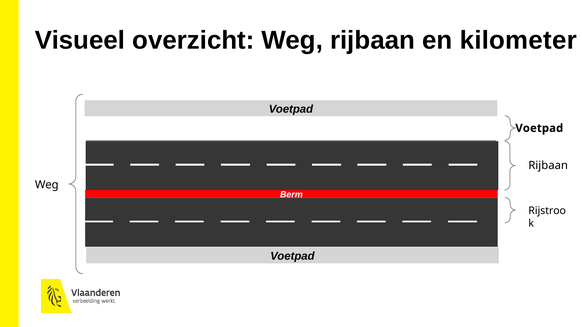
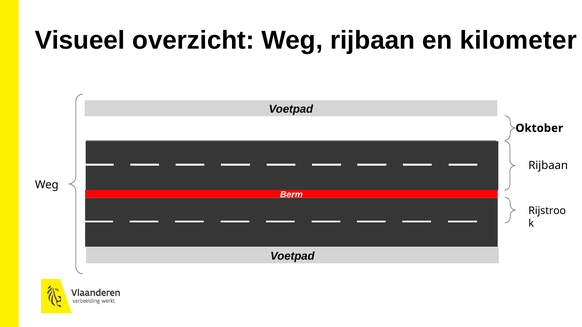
Voetpad: Voetpad -> Oktober (539, 128)
